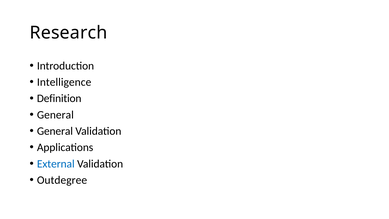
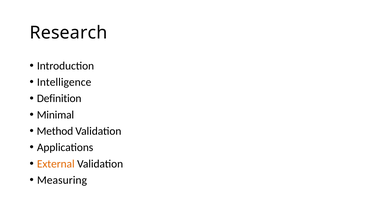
General: General -> Minimal (55, 115)
General: General -> Method (55, 131)
External colour: blue -> orange (56, 164)
Outdegree: Outdegree -> Measuring (62, 180)
